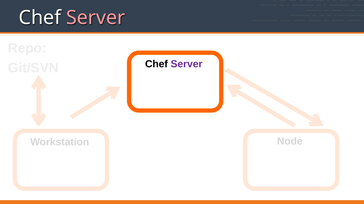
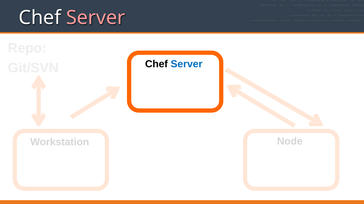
Server colour: purple -> blue (187, 64)
